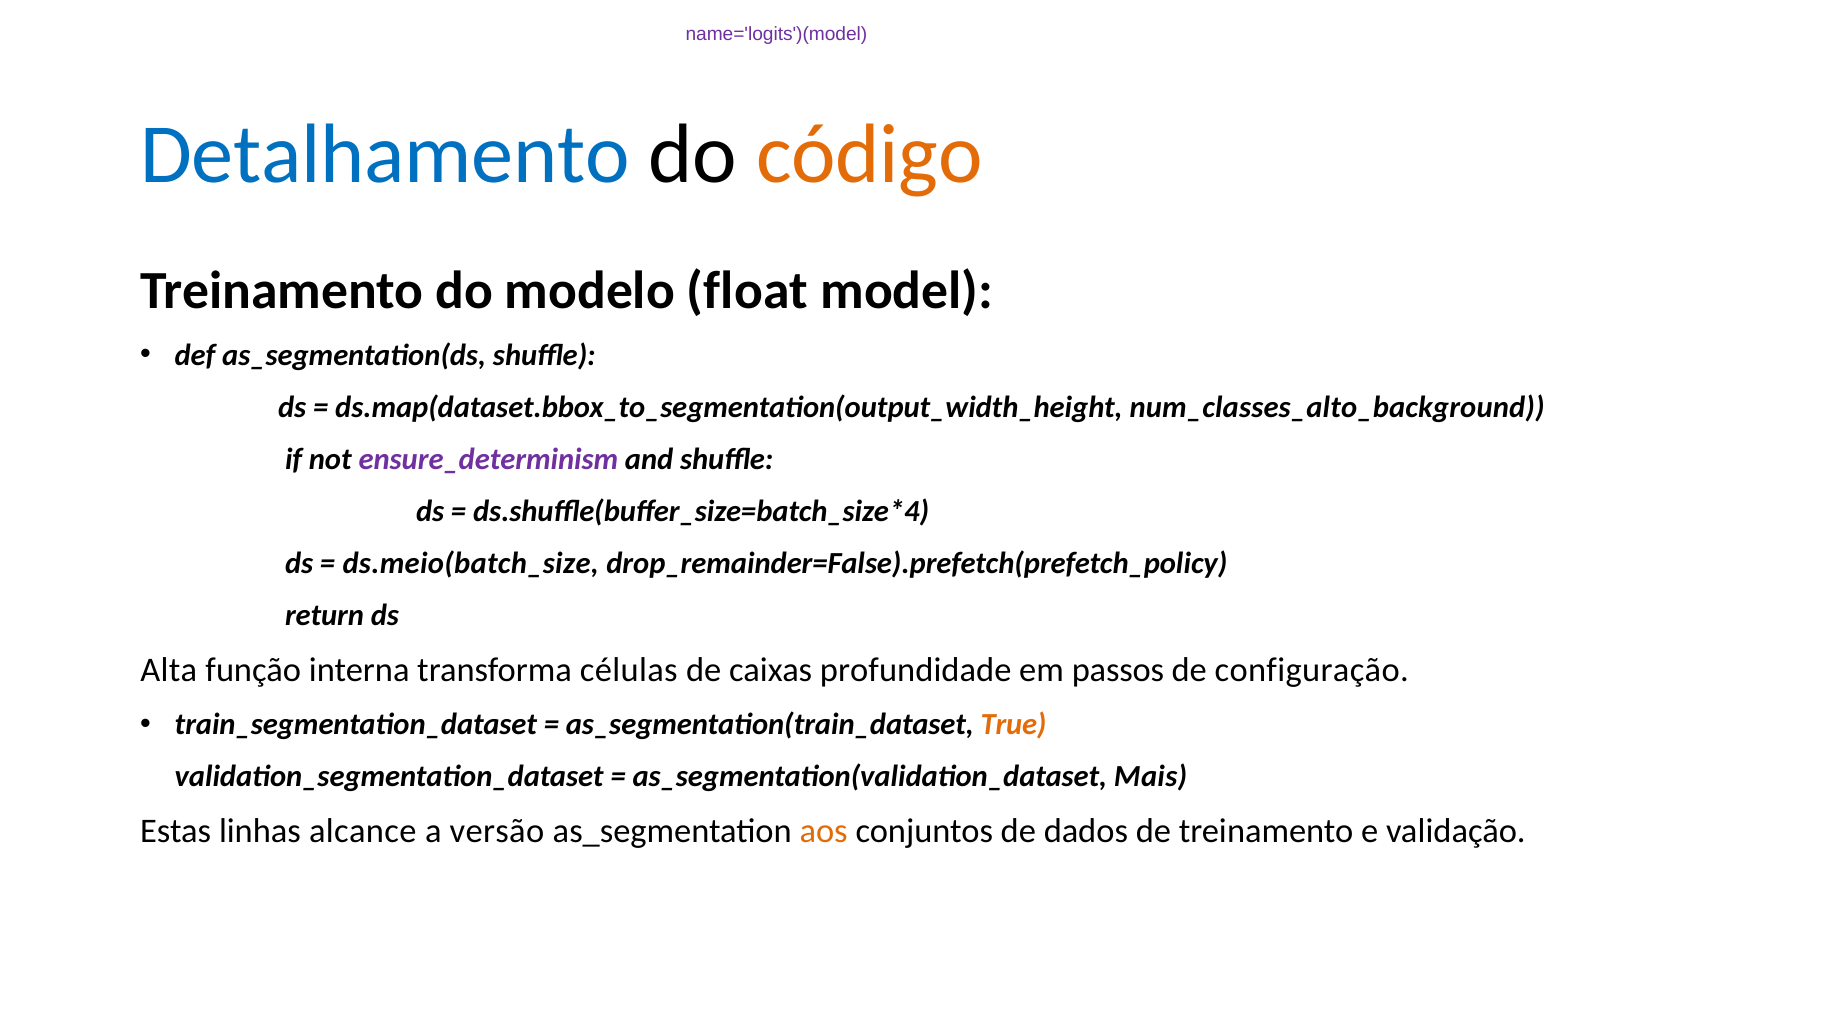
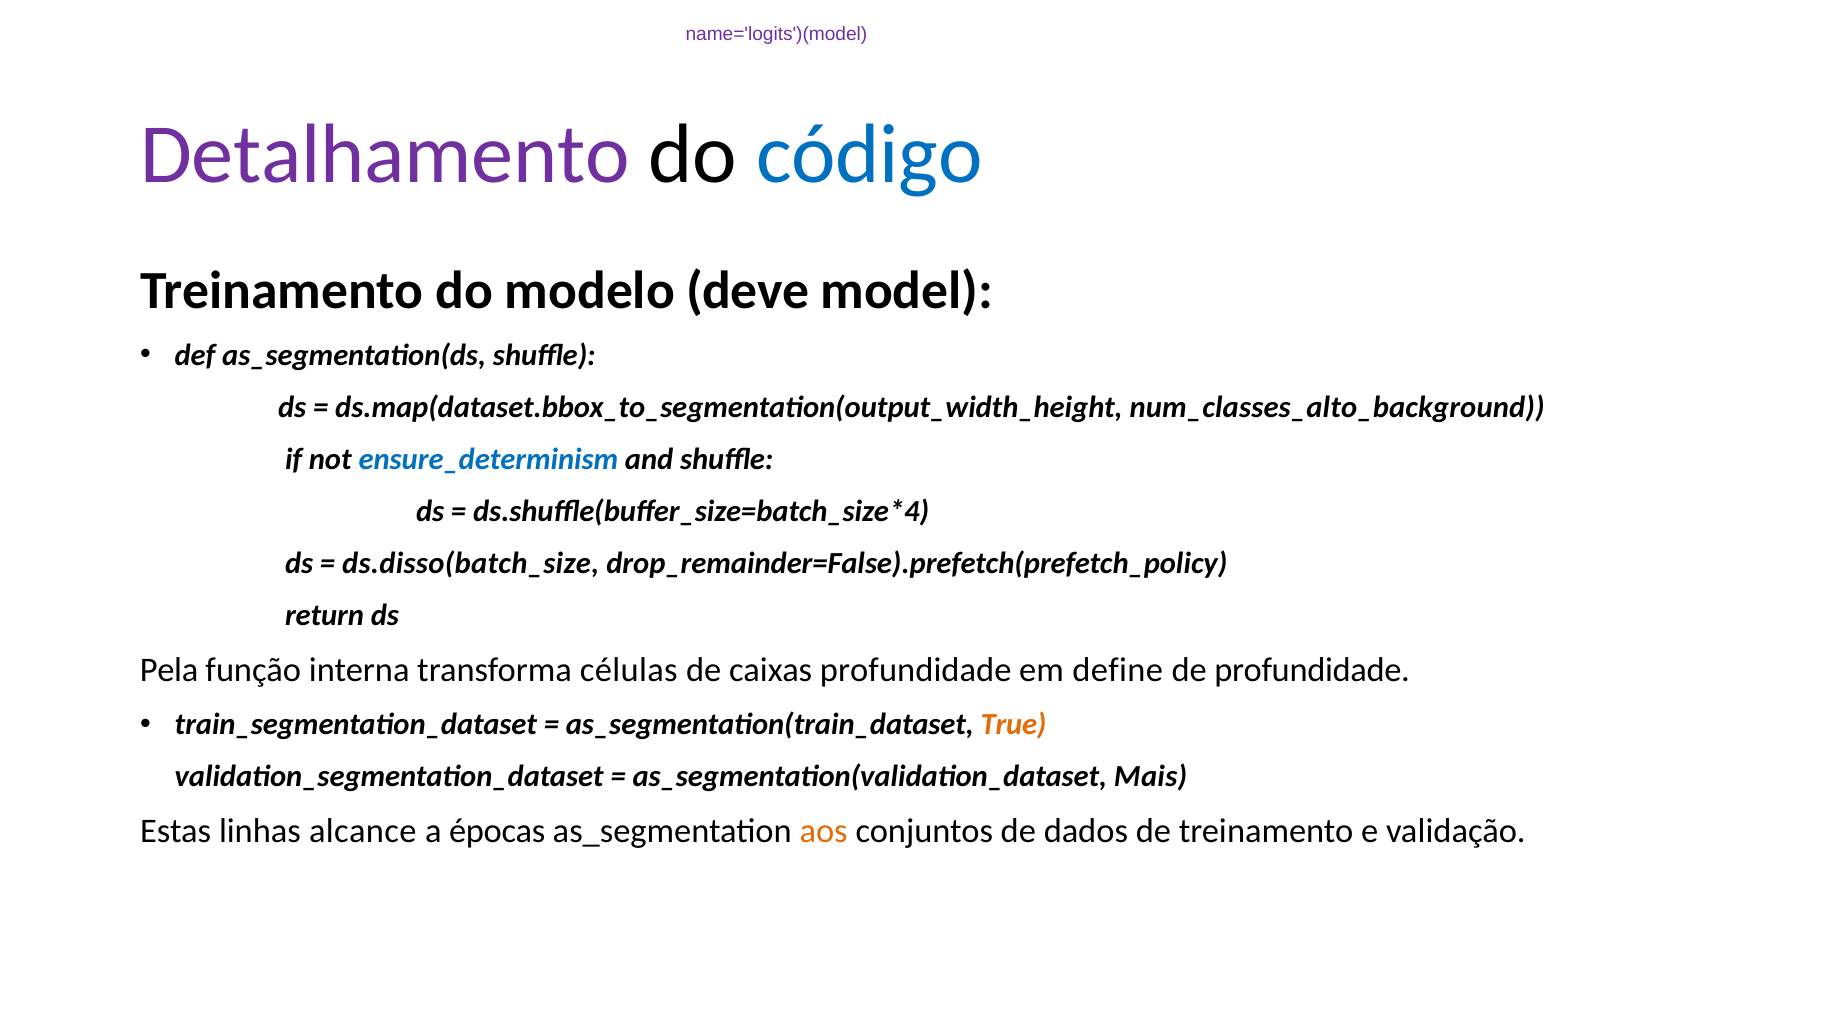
Detalhamento colour: blue -> purple (385, 155)
código colour: orange -> blue (869, 155)
float: float -> deve (748, 290)
ensure_determinism colour: purple -> blue (488, 460)
ds.meio(batch_size: ds.meio(batch_size -> ds.disso(batch_size (471, 564)
Alta: Alta -> Pela (169, 670)
passos: passos -> define (1118, 670)
de configuração: configuração -> profundidade (1312, 670)
versão: versão -> épocas (497, 831)
